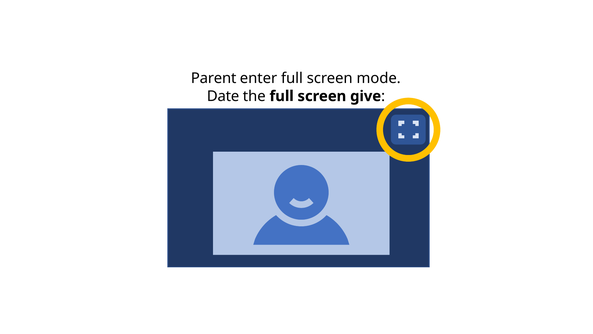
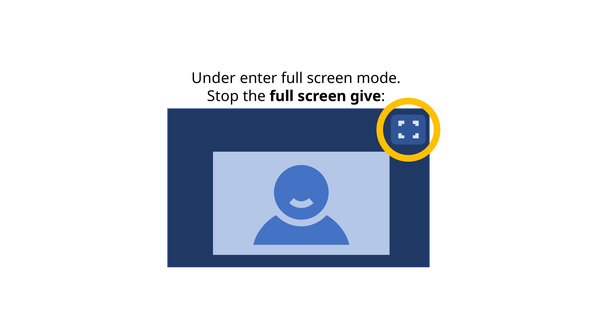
Parent: Parent -> Under (213, 78)
Date: Date -> Stop (223, 96)
